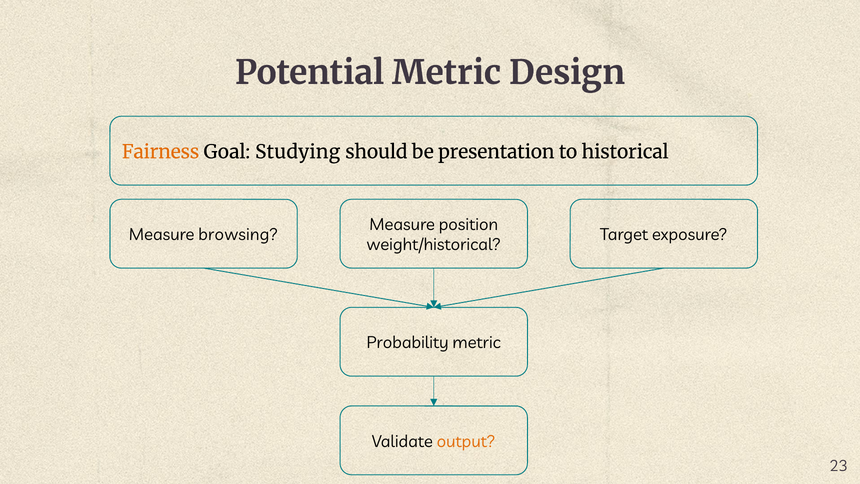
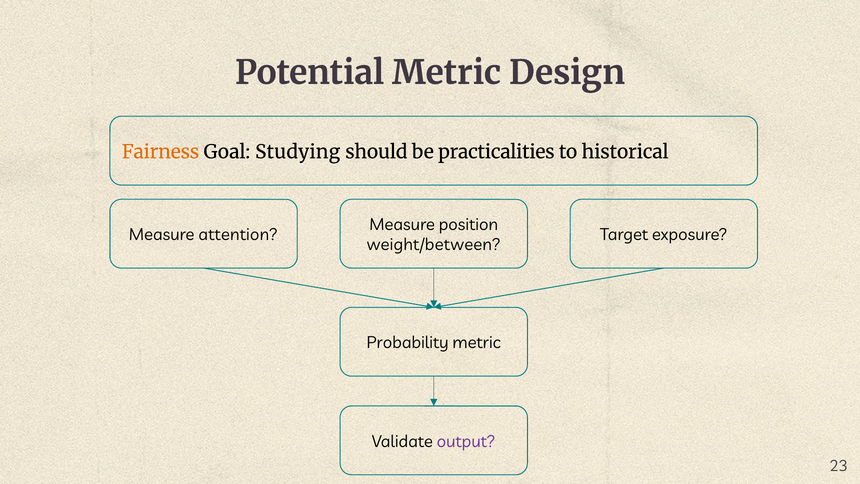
presentation: presentation -> practicalities (496, 152)
browsing: browsing -> attention (238, 235)
weight/historical: weight/historical -> weight/between (434, 245)
output colour: orange -> purple (466, 441)
